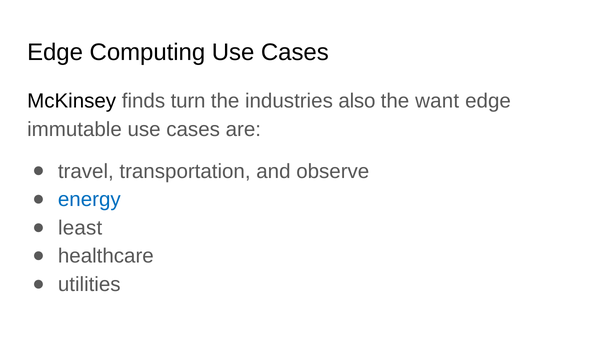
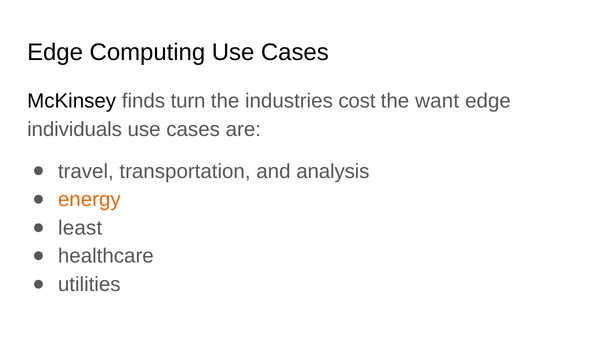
also: also -> cost (357, 101)
immutable: immutable -> individuals (75, 130)
observe: observe -> analysis (333, 172)
energy colour: blue -> orange (89, 200)
